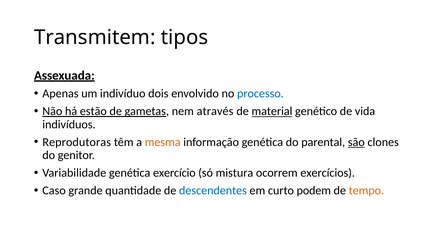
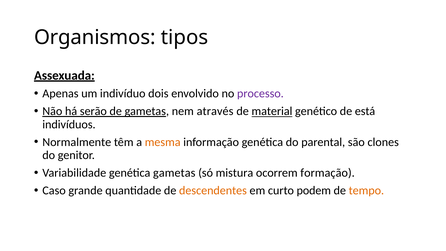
Transmitem: Transmitem -> Organismos (95, 37)
processo colour: blue -> purple (260, 94)
estão: estão -> serão (93, 111)
vida: vida -> está (365, 111)
Reprodutoras: Reprodutoras -> Normalmente (77, 142)
são underline: present -> none (356, 142)
genética exercício: exercício -> gametas (174, 173)
exercícios: exercícios -> formação (328, 173)
descendentes colour: blue -> orange (213, 190)
